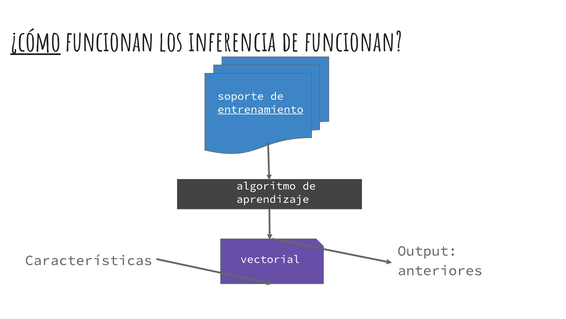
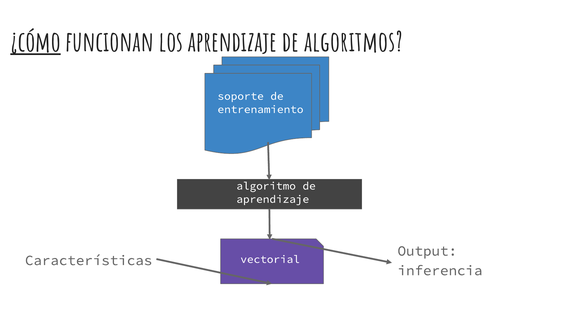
los inferencia: inferencia -> aprendizaje (232, 42)
de funcionan: funcionan -> algoritmos (353, 42)
entrenamiento underline: present -> none (261, 109)
anteriores: anteriores -> inferencia (440, 270)
